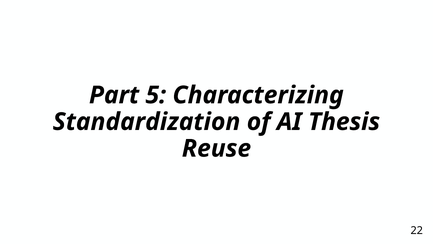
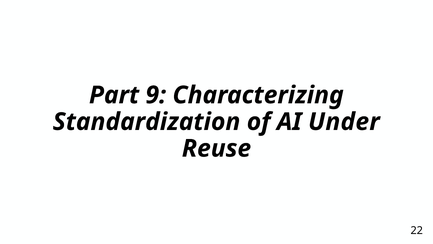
5: 5 -> 9 (156, 95)
Thesis: Thesis -> Under (344, 122)
